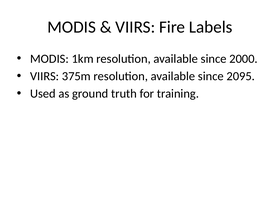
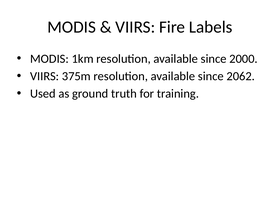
2095: 2095 -> 2062 (241, 76)
